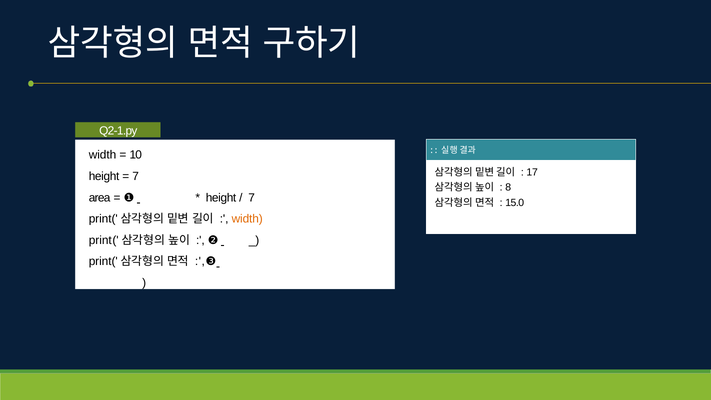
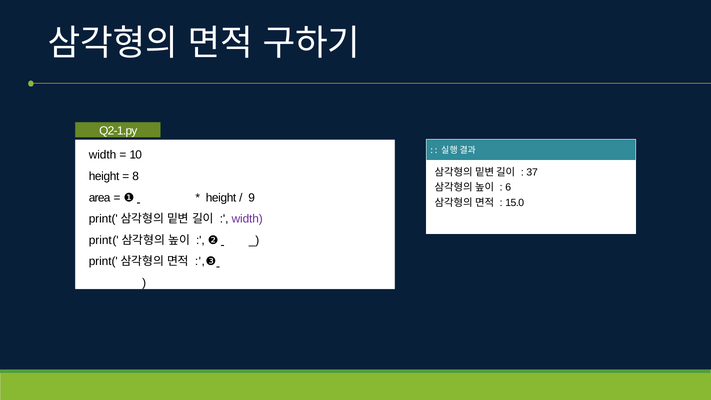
17: 17 -> 37 (532, 172)
7: 7 -> 8 (136, 176)
8: 8 -> 6 (508, 187)
7: 7 -> 9 (252, 198)
width colour: orange -> purple (247, 219)
